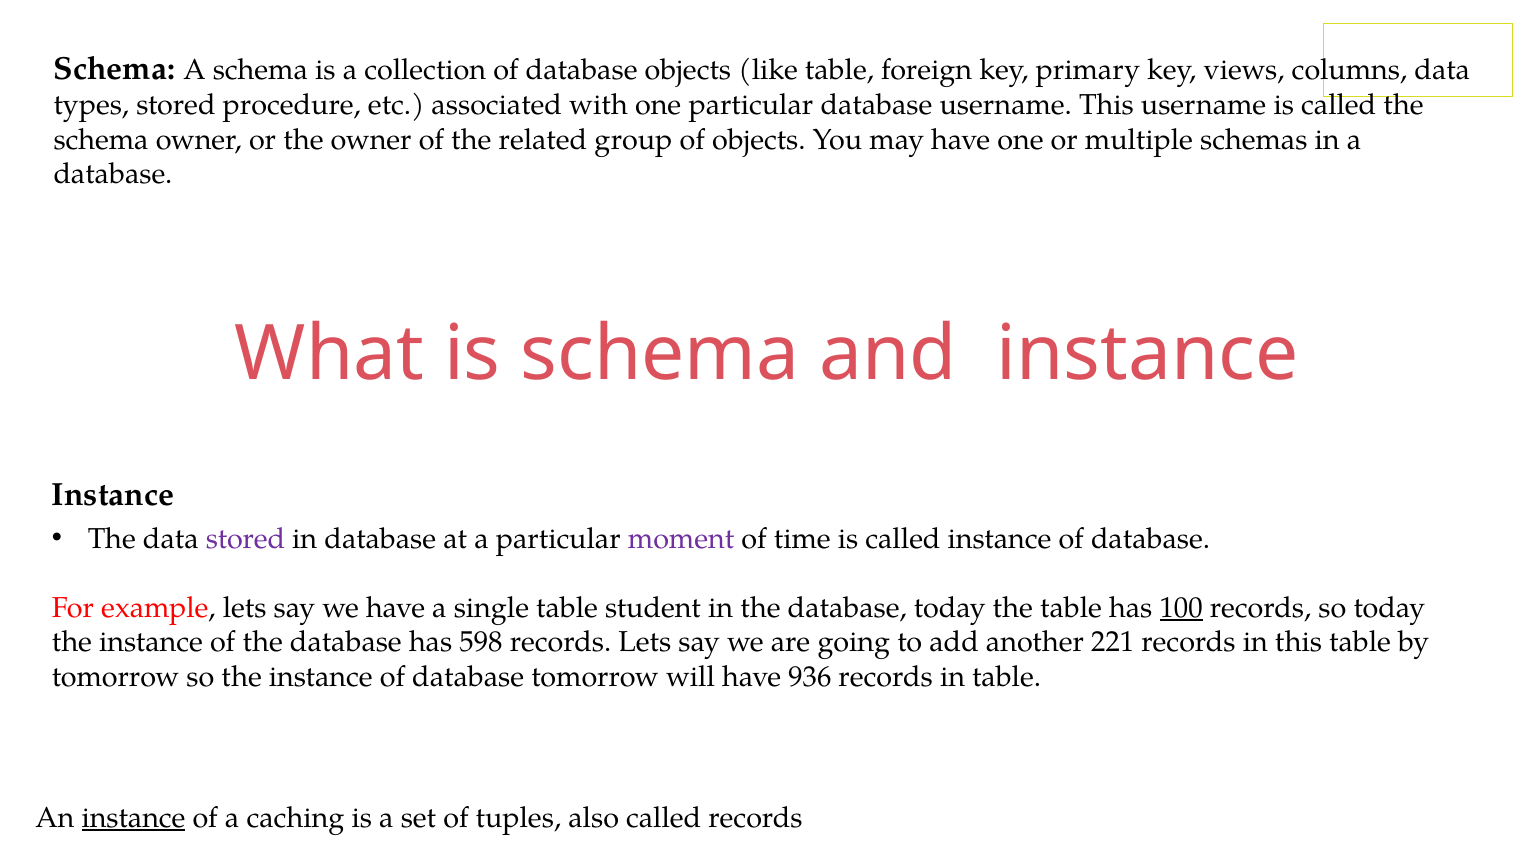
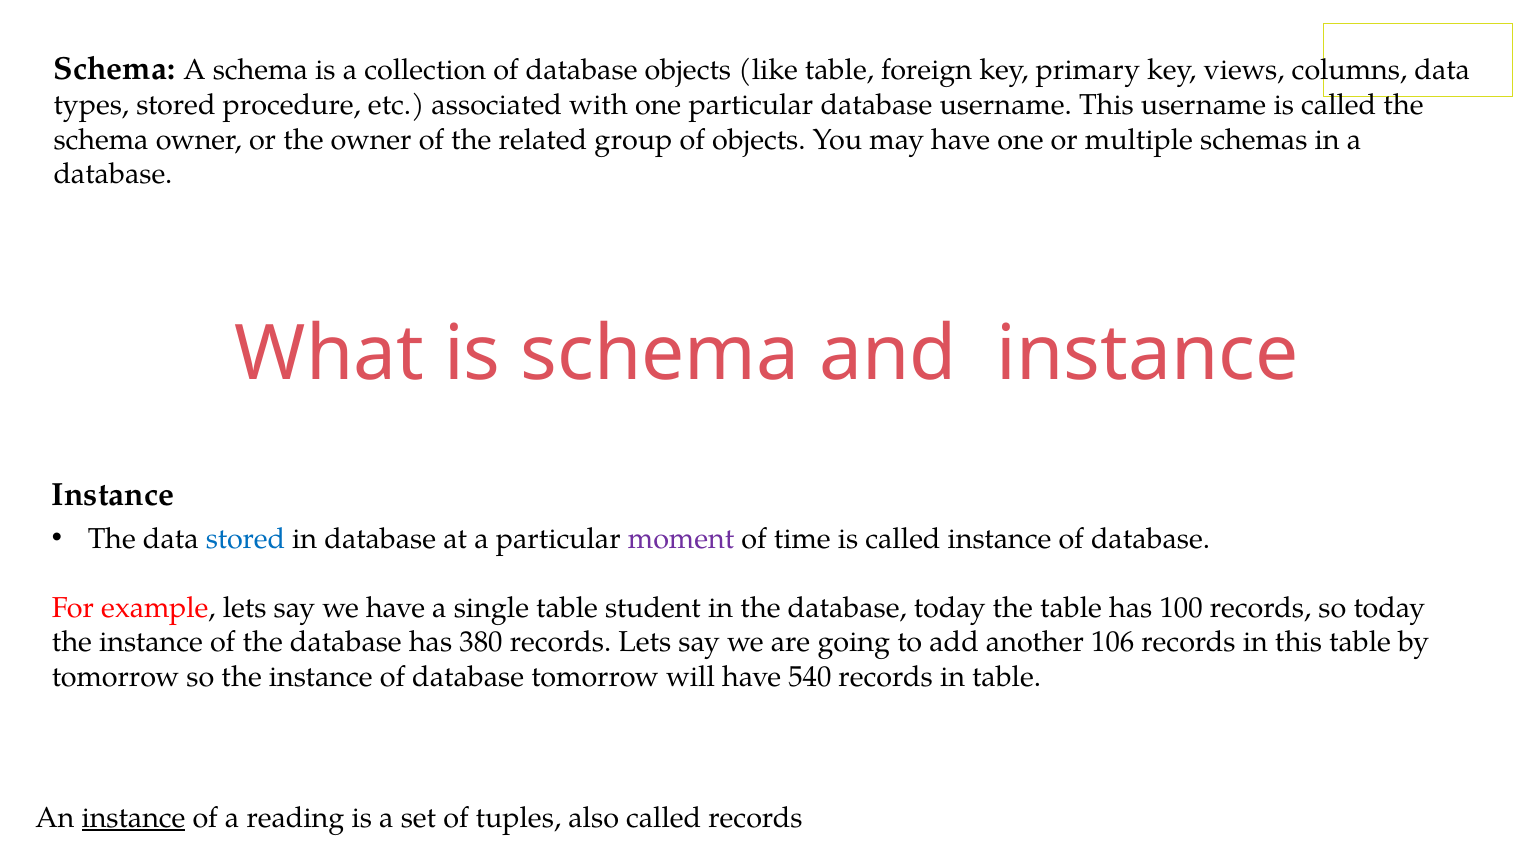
stored colour: purple -> blue (245, 539)
100 underline: present -> none (1181, 608)
598: 598 -> 380 (481, 642)
221: 221 -> 106 (1113, 642)
936: 936 -> 540 (810, 677)
caching: caching -> reading (295, 818)
